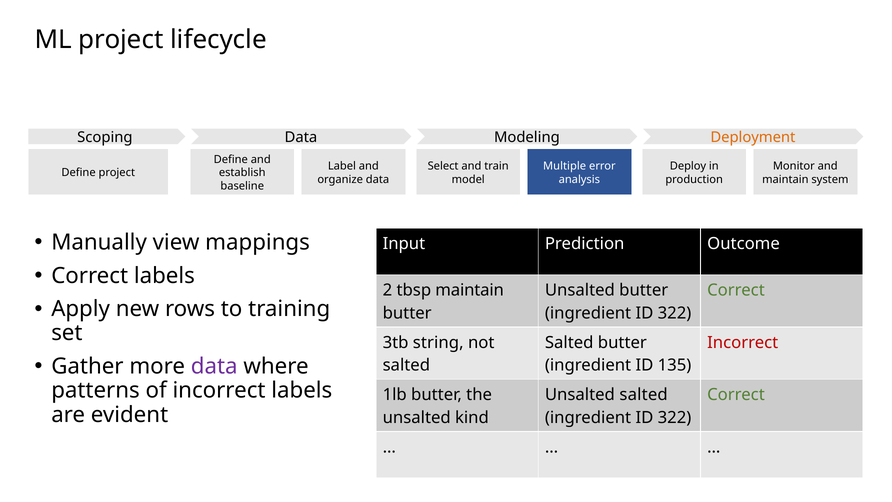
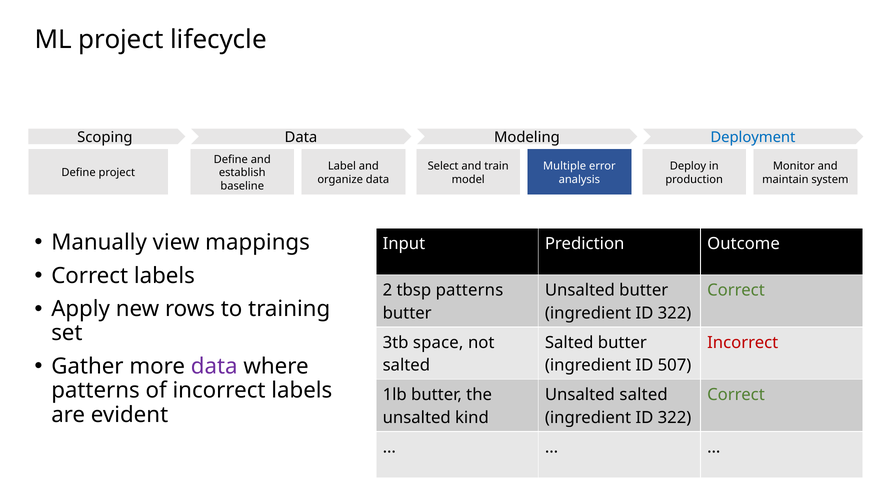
Deployment colour: orange -> blue (753, 137)
tbsp maintain: maintain -> patterns (469, 290)
string: string -> space (438, 342)
135: 135 -> 507 (675, 365)
